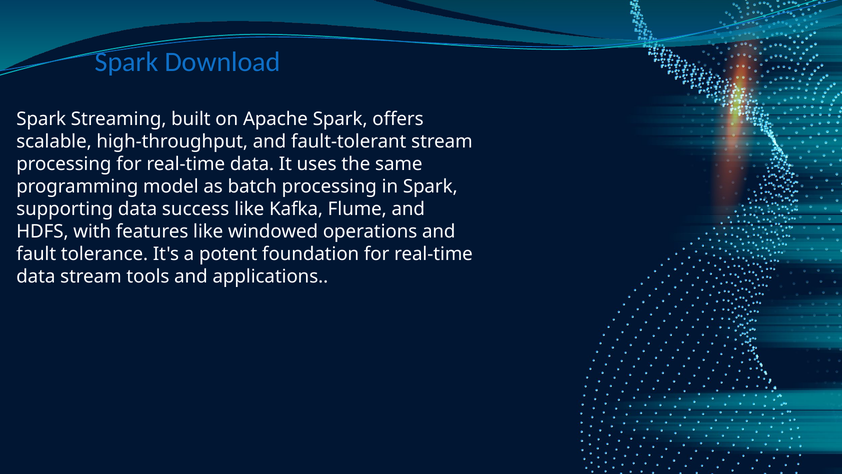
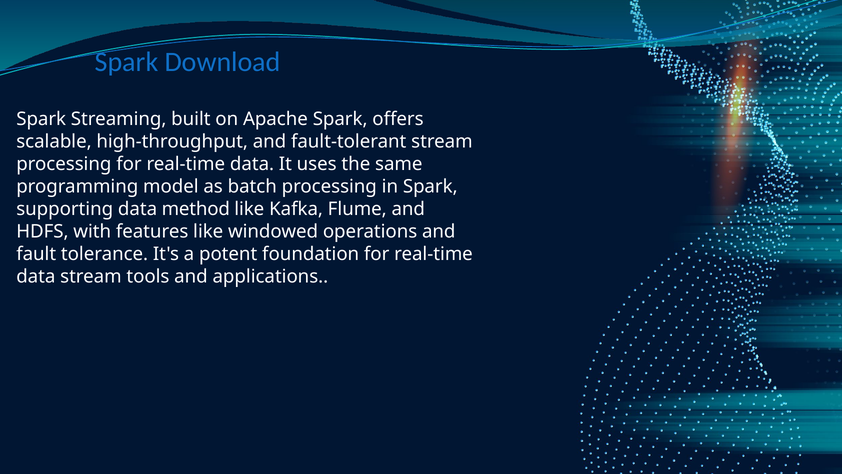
success: success -> method (196, 209)
